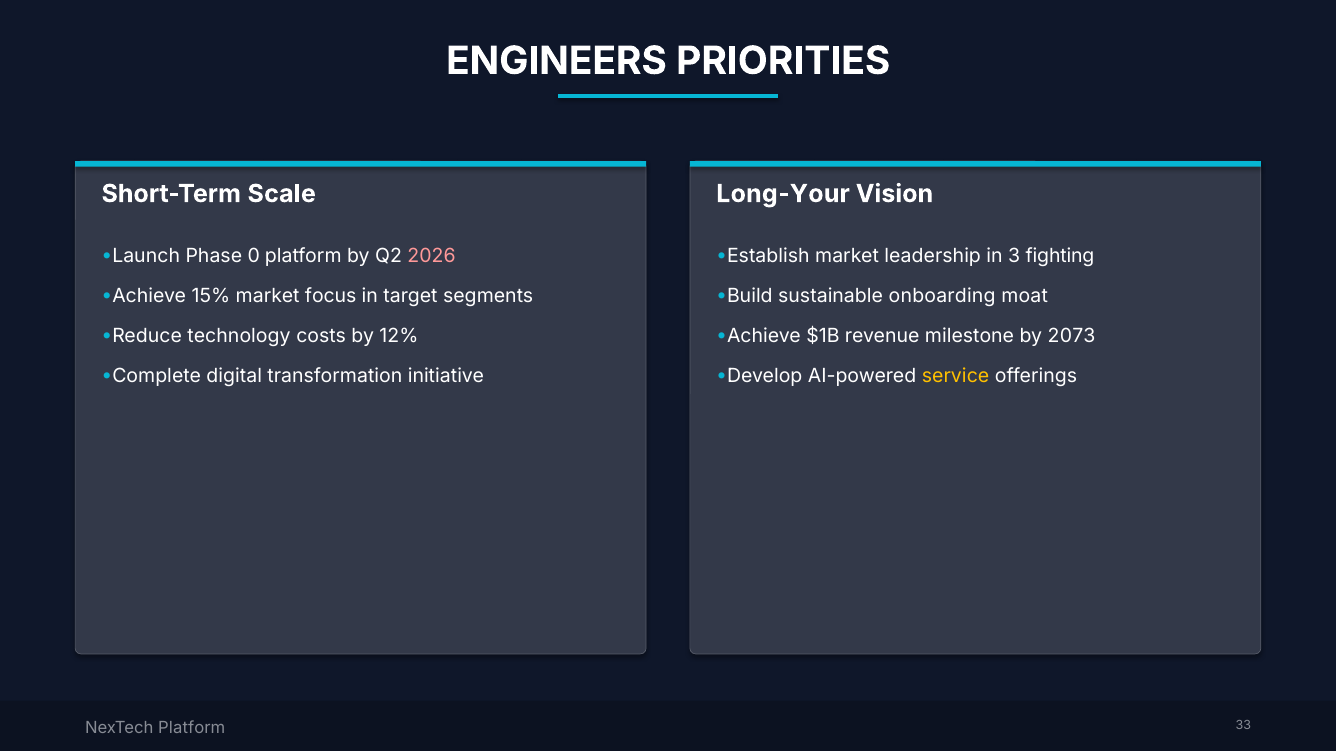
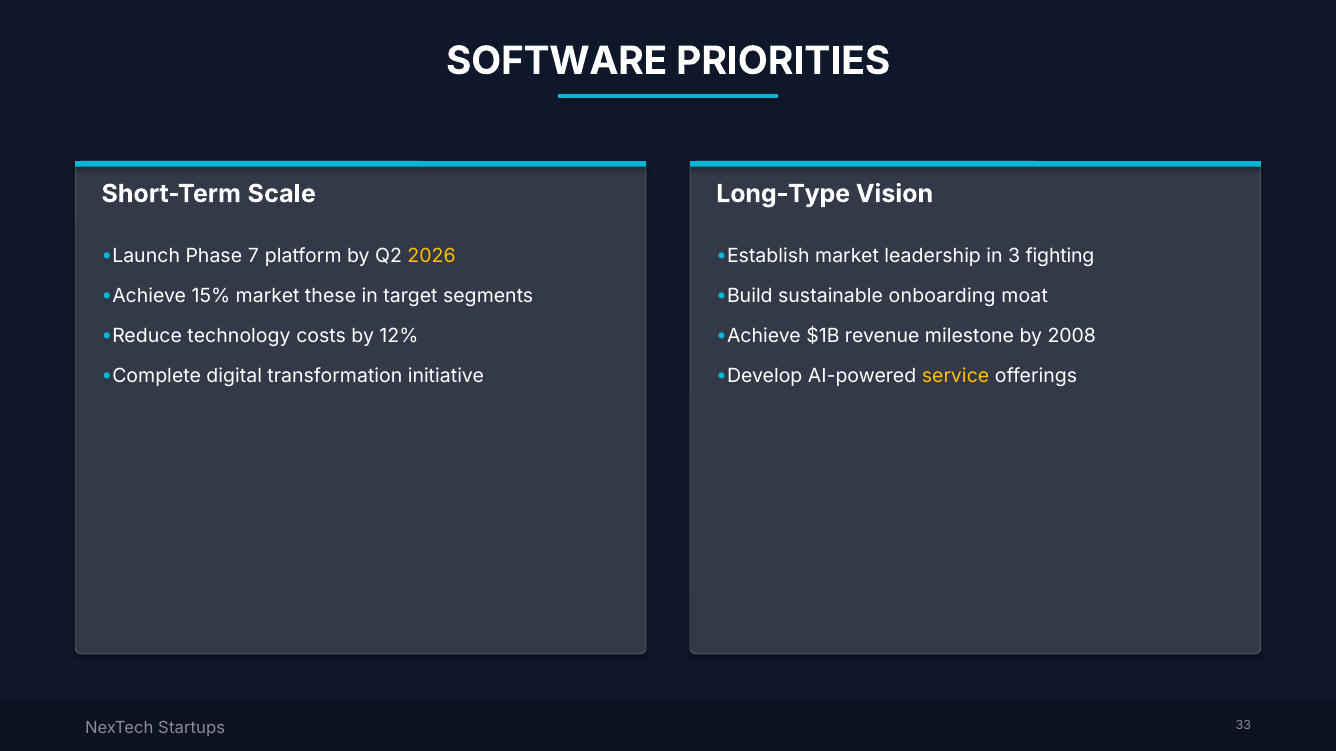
ENGINEERS: ENGINEERS -> SOFTWARE (557, 61)
Long-Your: Long-Your -> Long-Type (783, 194)
0: 0 -> 7 (253, 256)
2026 colour: pink -> yellow (432, 256)
focus: focus -> these (331, 296)
2073: 2073 -> 2008 (1072, 336)
NexTech Platform: Platform -> Startups (192, 728)
